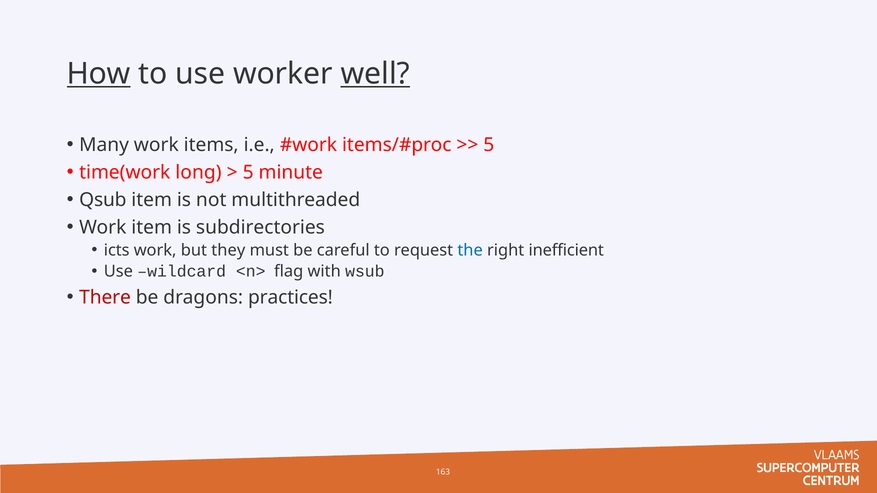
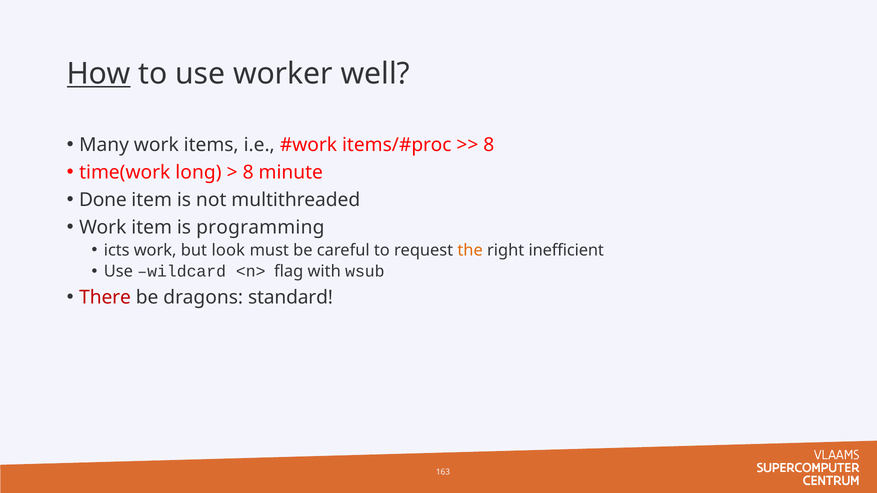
well underline: present -> none (375, 74)
5: 5 -> 8 (489, 145)
5: 5 -> 8 (248, 172)
Qsub: Qsub -> Done (103, 200)
subdirectories: subdirectories -> programming (260, 228)
they: they -> look (228, 250)
the colour: blue -> orange (470, 250)
practices: practices -> standard (290, 298)
